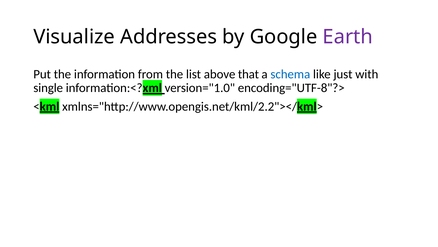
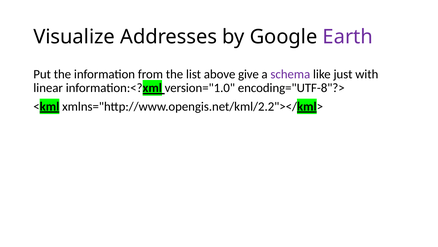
that: that -> give (248, 74)
schema colour: blue -> purple (290, 74)
single: single -> linear (48, 88)
